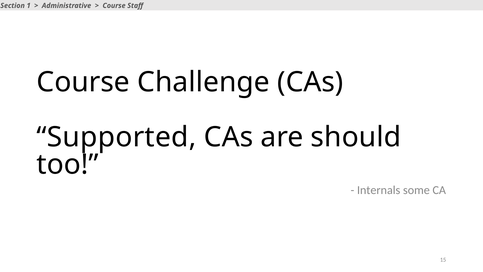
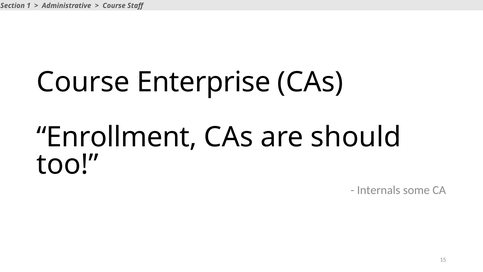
Challenge: Challenge -> Enterprise (204, 82)
Supported: Supported -> Enrollment (117, 137)
